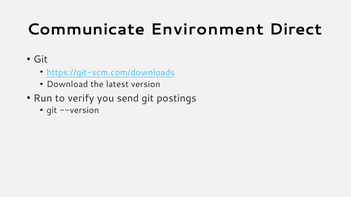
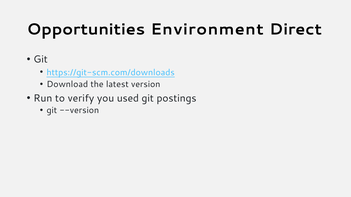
Communicate: Communicate -> Opportunities (86, 29)
send: send -> used (128, 98)
